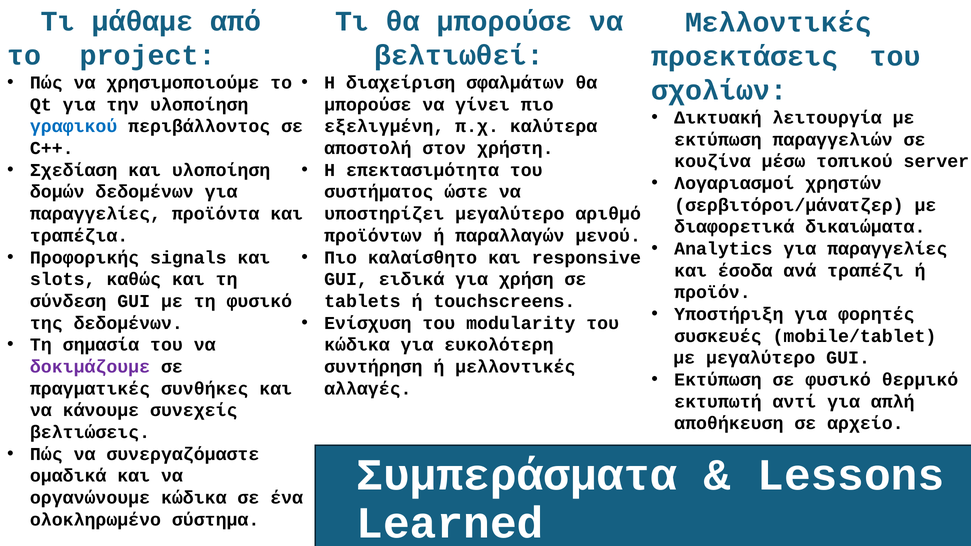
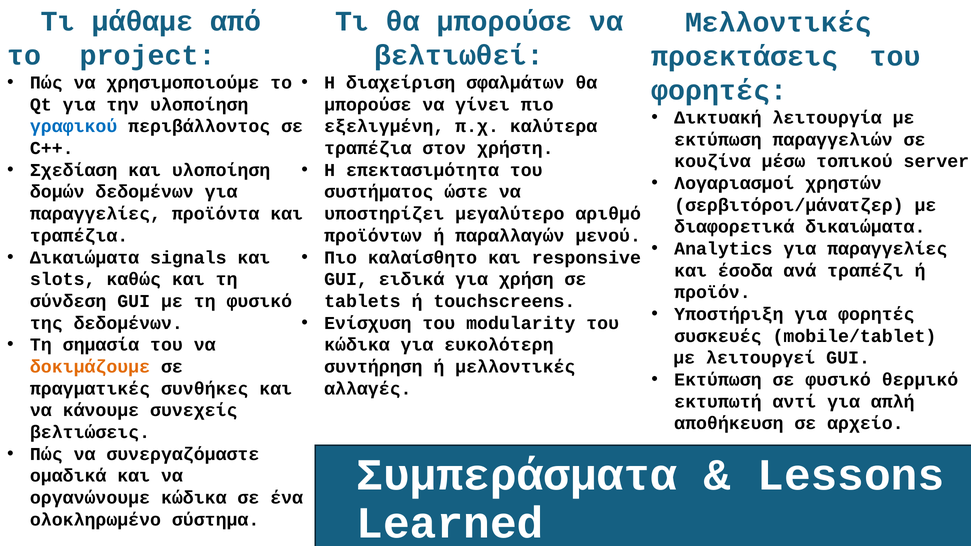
σχολίων: σχολίων -> φορητές (719, 91)
αποστολή: αποστολή -> τραπέζια (368, 148)
Προφορικής: Προφορικής -> Δικαιώματα (85, 258)
με μεγαλύτερο: μεγαλύτερο -> λειτουργεί (761, 358)
δοκιμάζουμε colour: purple -> orange (90, 367)
